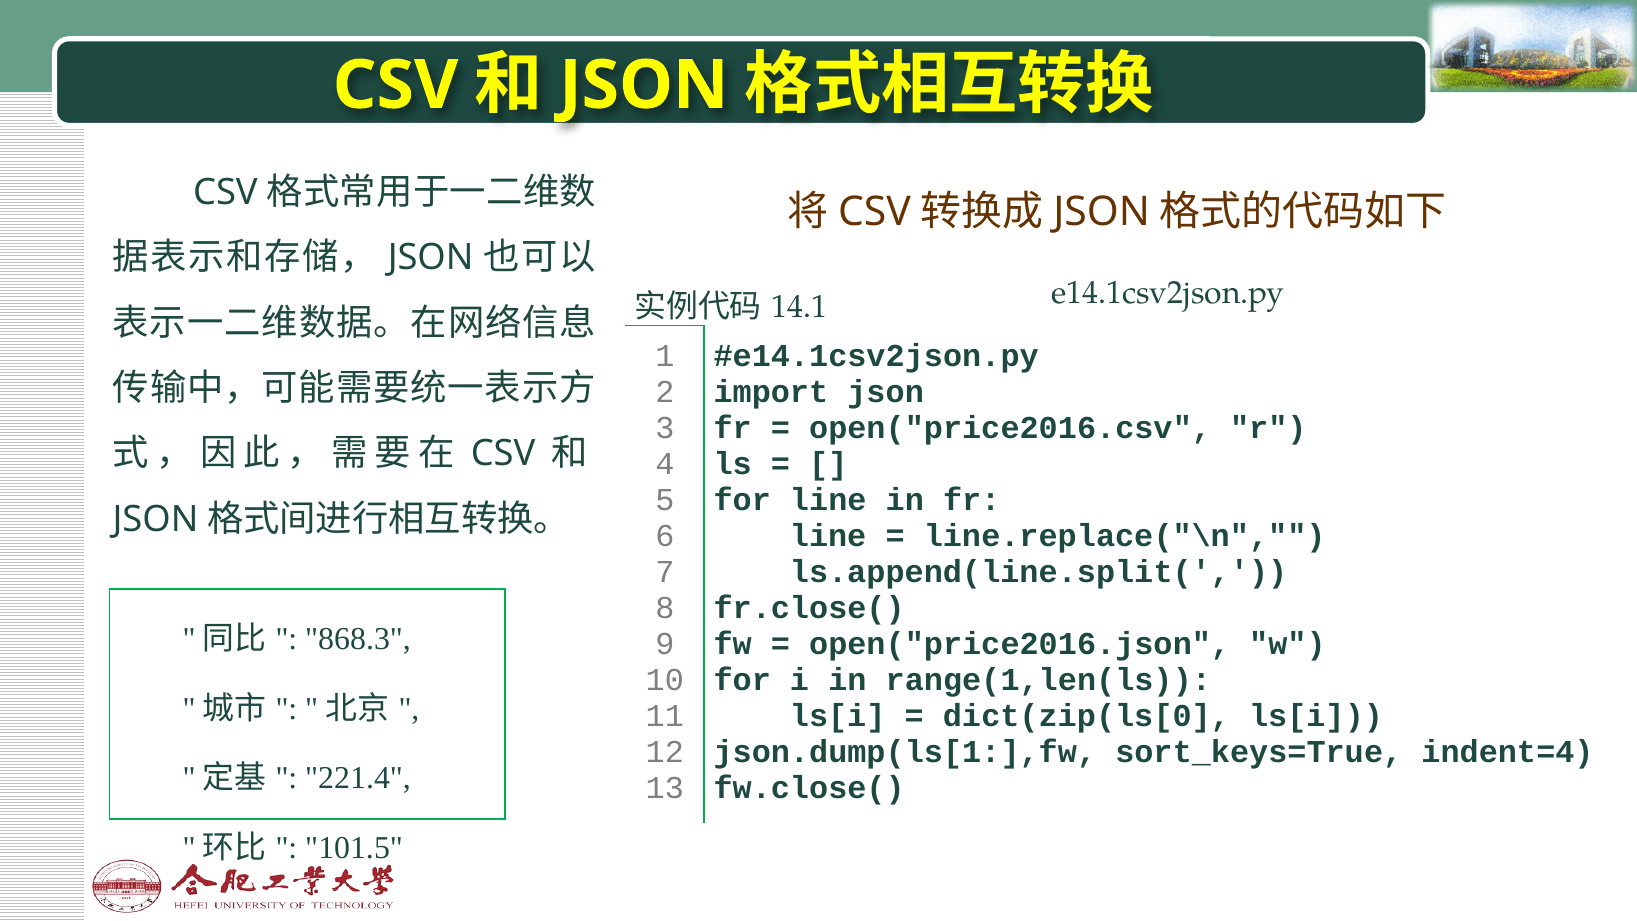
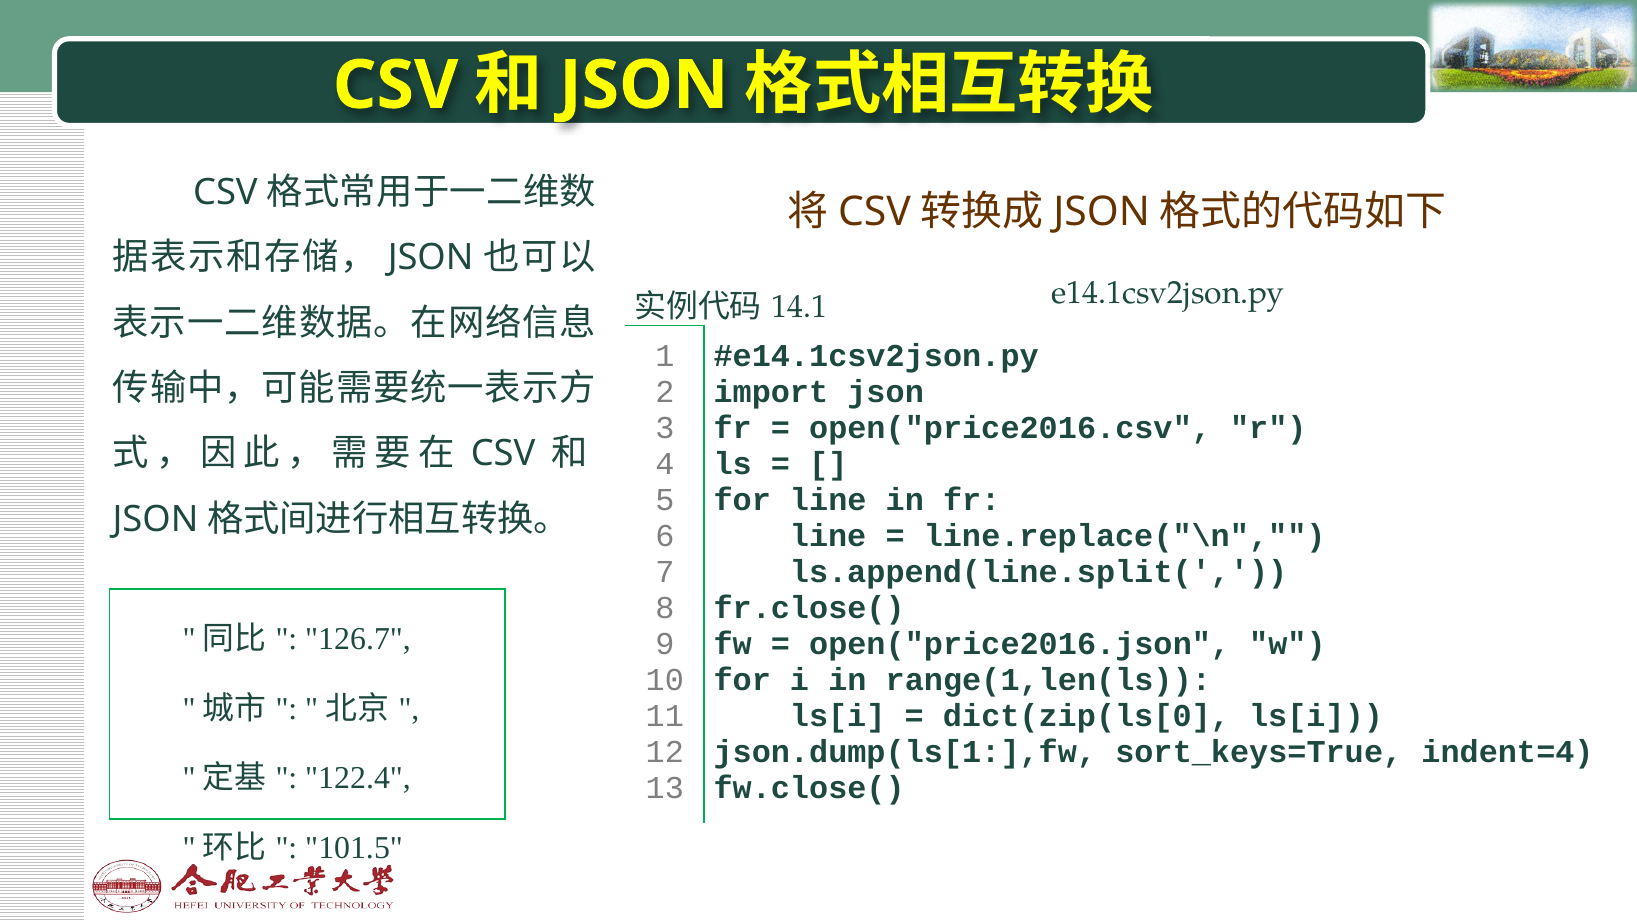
868.3: 868.3 -> 126.7 (358, 639)
221.4: 221.4 -> 122.4 (358, 778)
